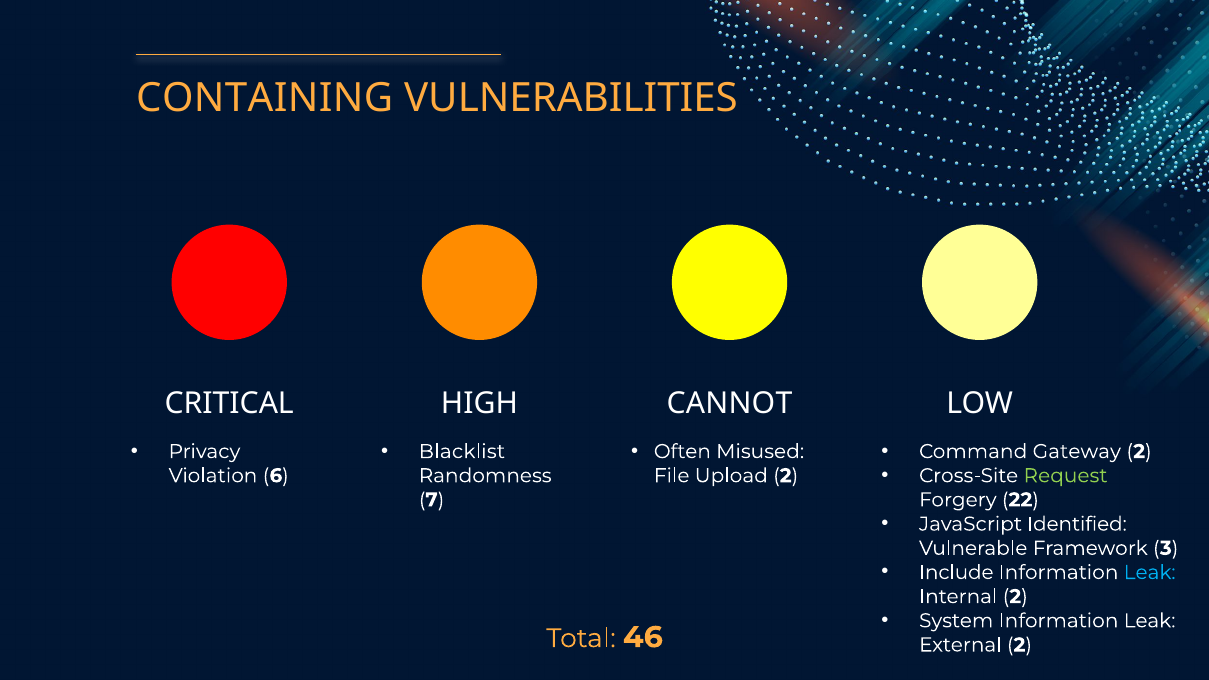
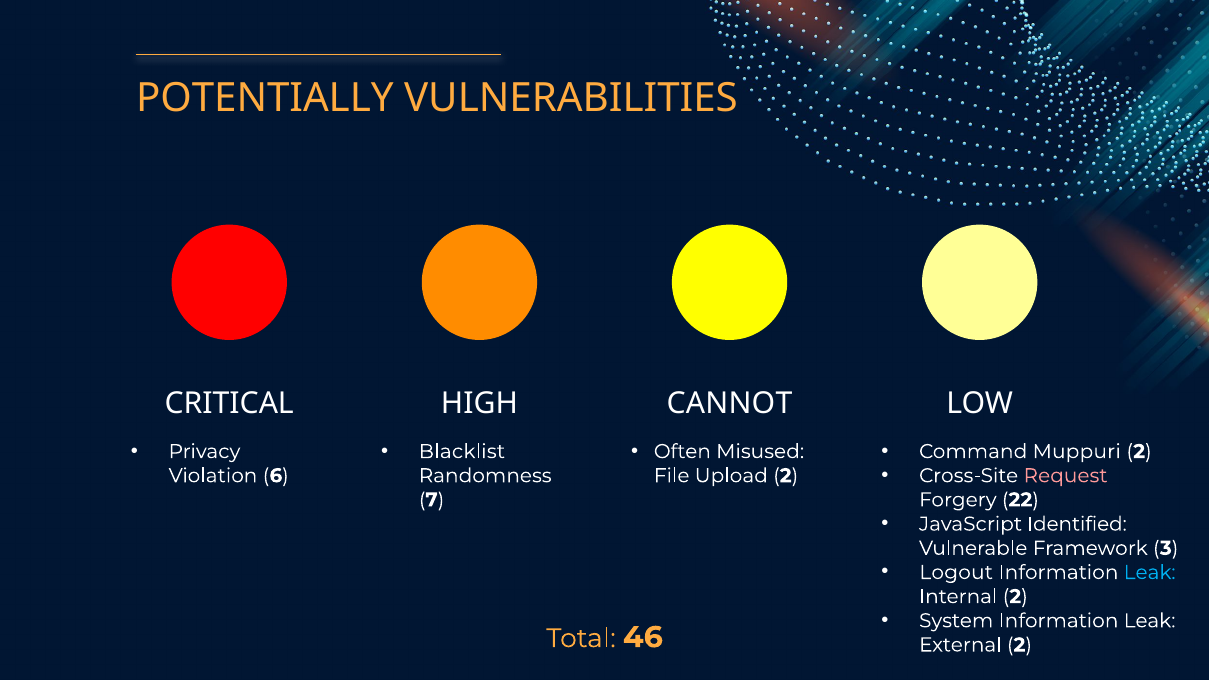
CONTAINING: CONTAINING -> POTENTIALLY (265, 98)
Gateway: Gateway -> Muppuri (1077, 452)
Request colour: light green -> pink (1066, 476)
Include: Include -> Logout (956, 572)
